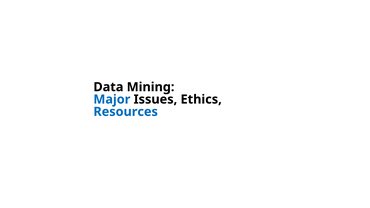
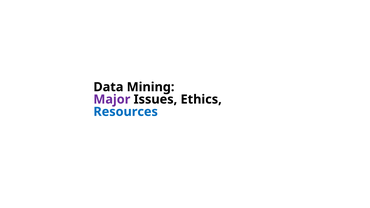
Major colour: blue -> purple (112, 99)
